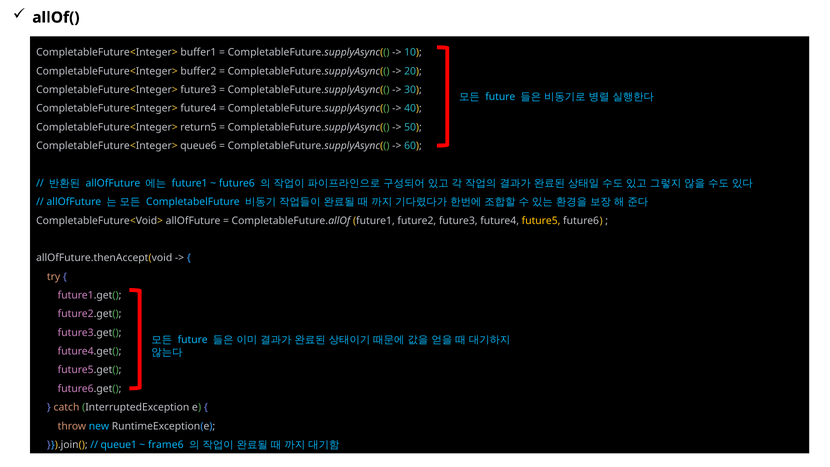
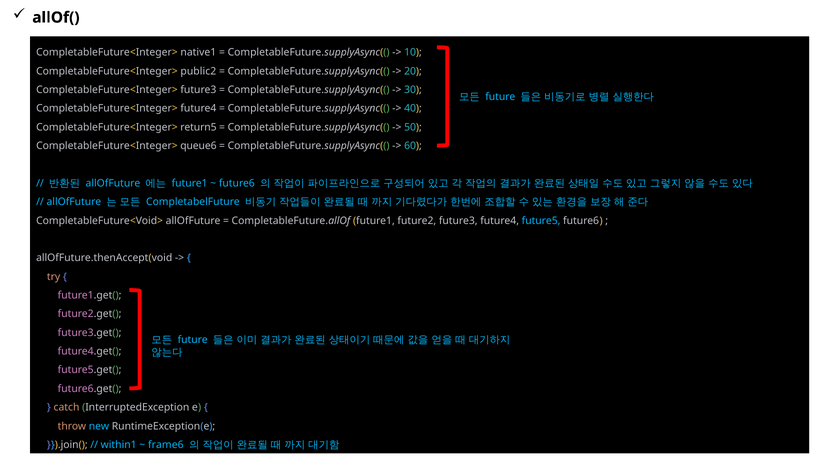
buffer1: buffer1 -> native1 (198, 52)
buffer2: buffer2 -> public2 (198, 71)
future5 colour: yellow -> light blue (541, 221)
queue1: queue1 -> within1 (119, 445)
